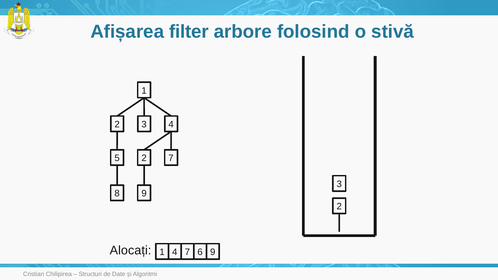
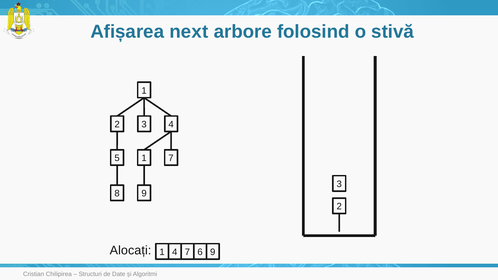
filter: filter -> next (189, 32)
5 2: 2 -> 1 (144, 158)
